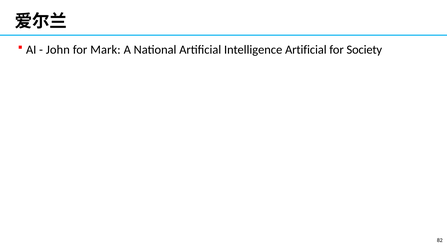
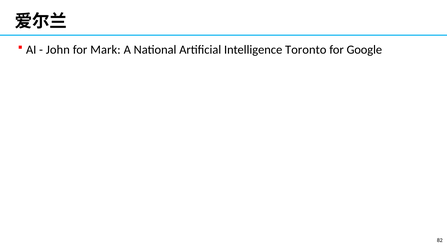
Intelligence Artificial: Artificial -> Toronto (306, 50)
Society: Society -> Google (364, 50)
